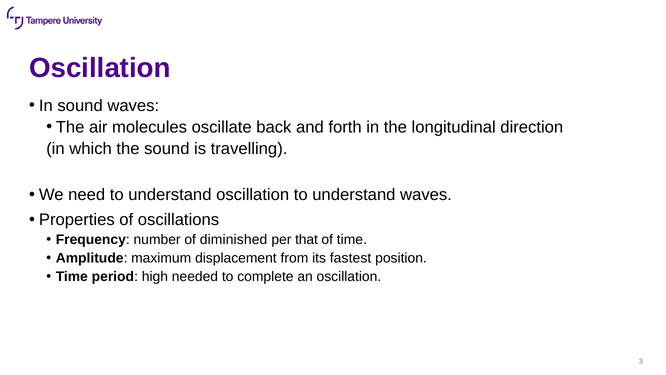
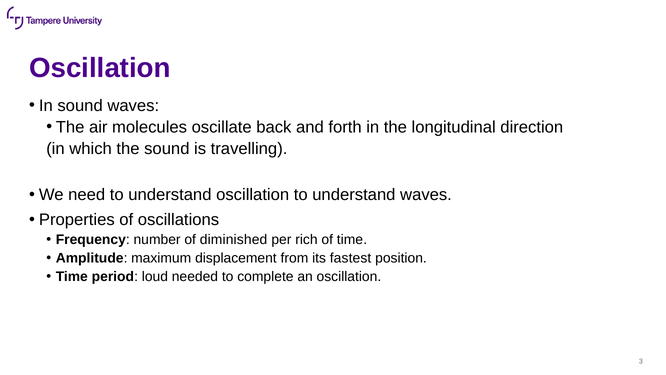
that: that -> rich (306, 240)
high: high -> loud (155, 277)
